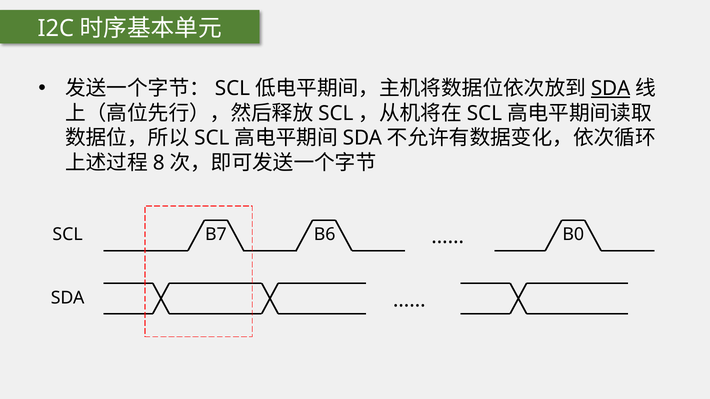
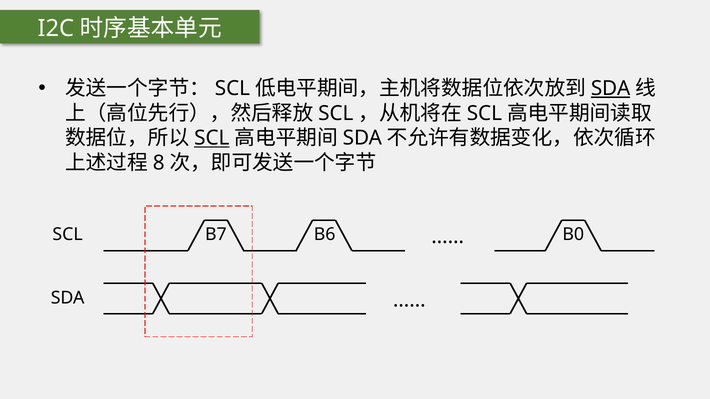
SCL underline: none -> present (212, 138)
